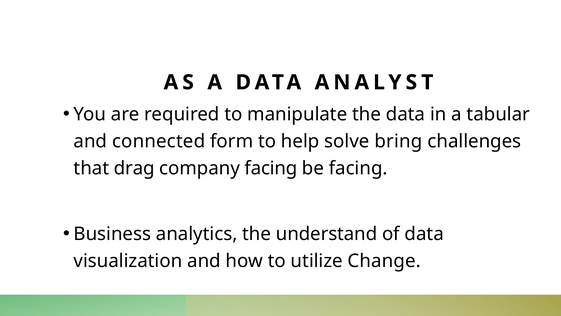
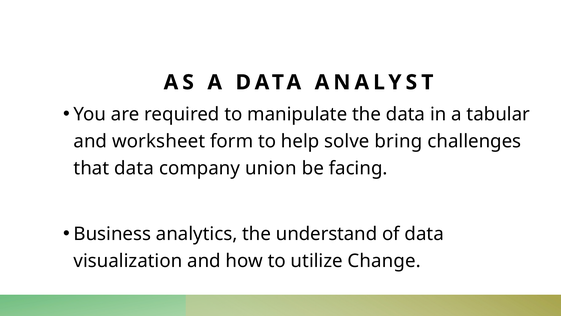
connected: connected -> worksheet (159, 141)
that drag: drag -> data (134, 168)
company facing: facing -> union (271, 168)
